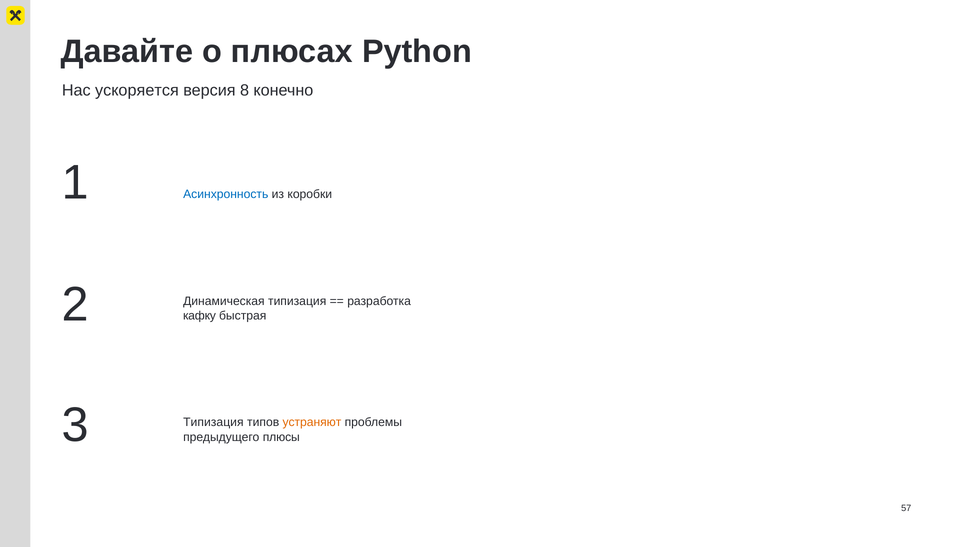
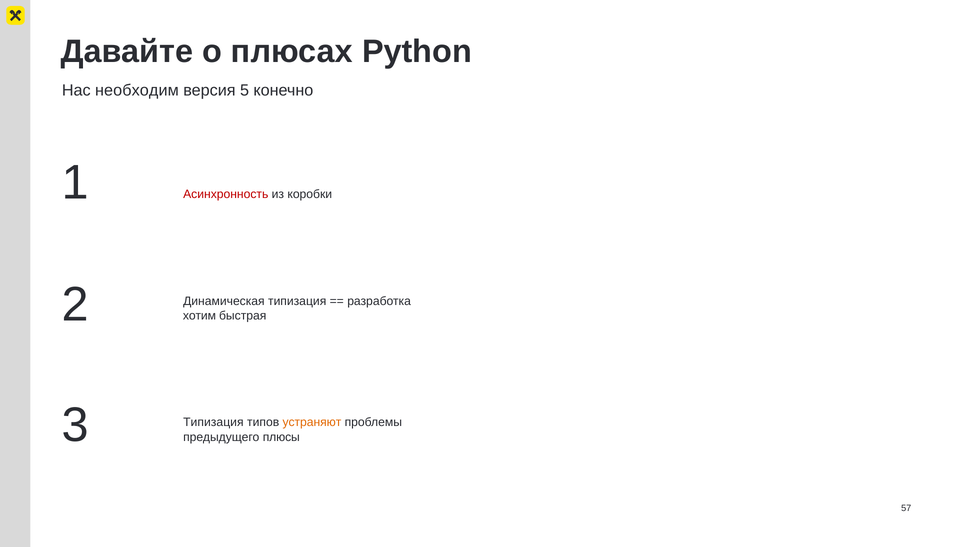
ускоряется: ускоряется -> необходим (137, 90)
8: 8 -> 5 (245, 90)
Асинхронность colour: blue -> red (226, 194)
кафку: кафку -> хотим (199, 316)
